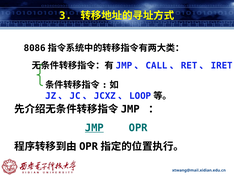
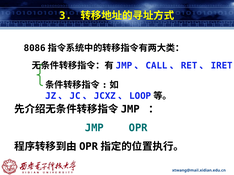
JMP underline: present -> none (94, 128)
